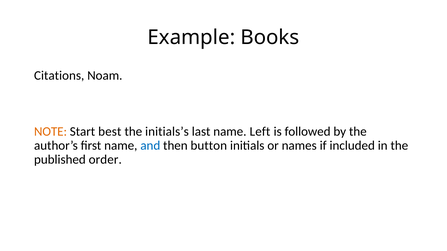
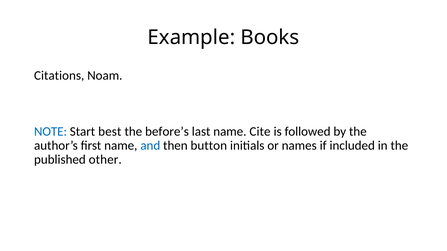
NOTE colour: orange -> blue (51, 132)
initials’s: initials’s -> before’s (167, 132)
Left: Left -> Cite (260, 132)
order: order -> other (105, 160)
